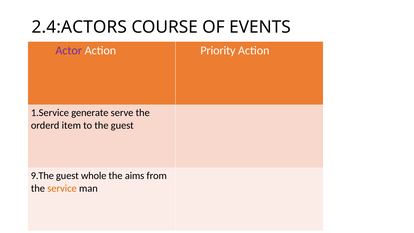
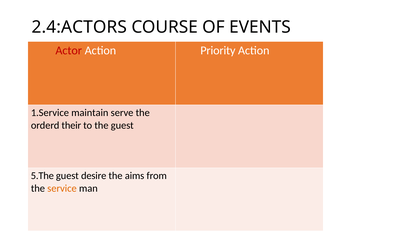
Actor colour: purple -> red (69, 51)
generate: generate -> maintain (90, 113)
item: item -> their (71, 125)
9.The: 9.The -> 5.The (42, 176)
whole: whole -> desire (94, 176)
